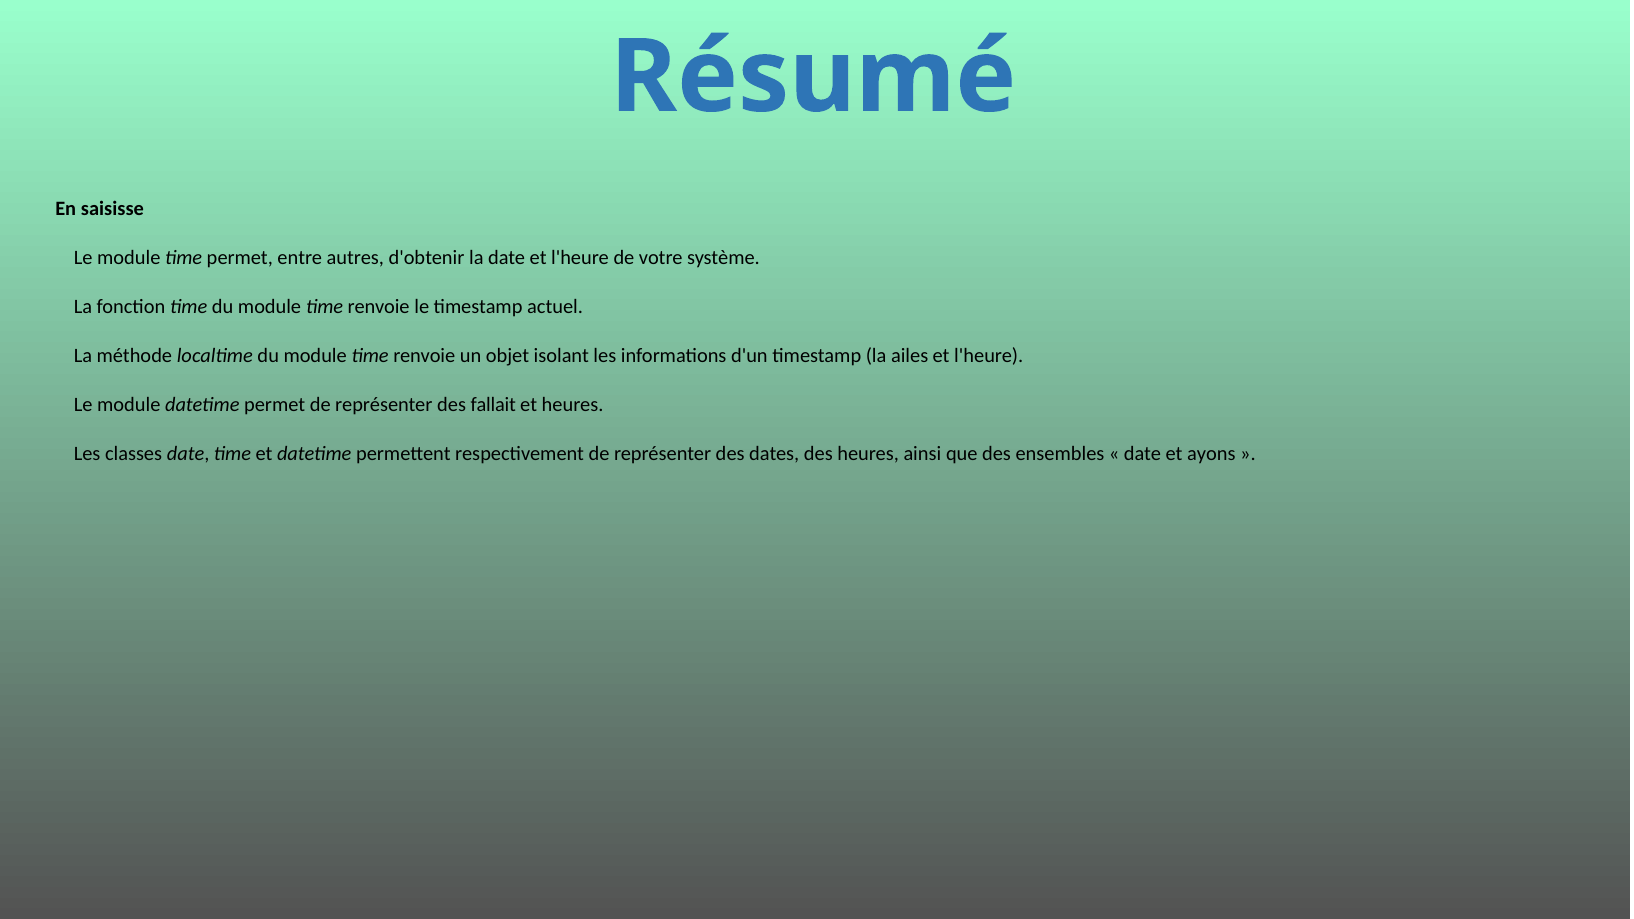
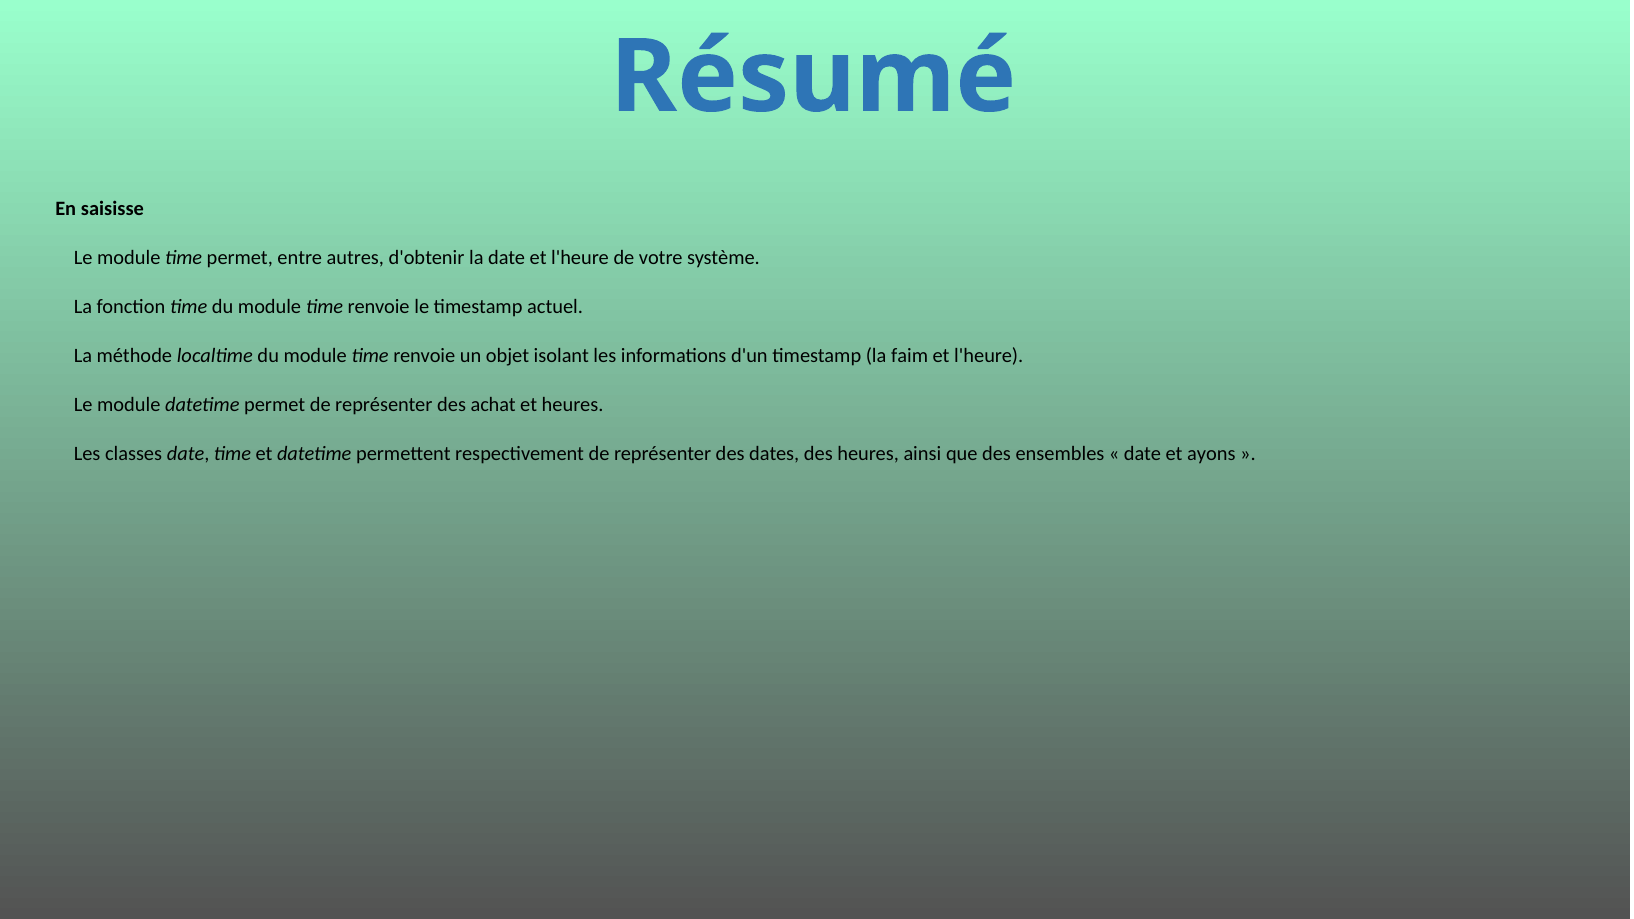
ailes: ailes -> faim (910, 356)
fallait: fallait -> achat (493, 405)
